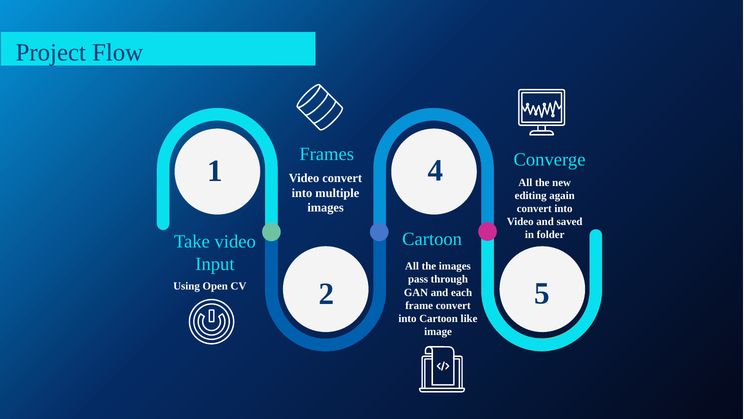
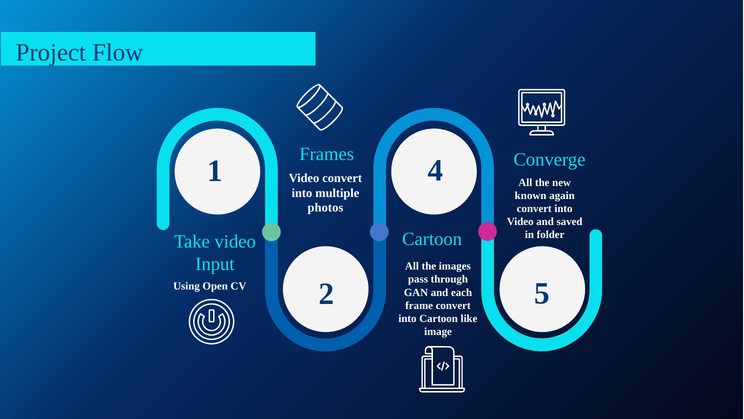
editing: editing -> known (531, 195)
images: images -> photos (325, 208)
